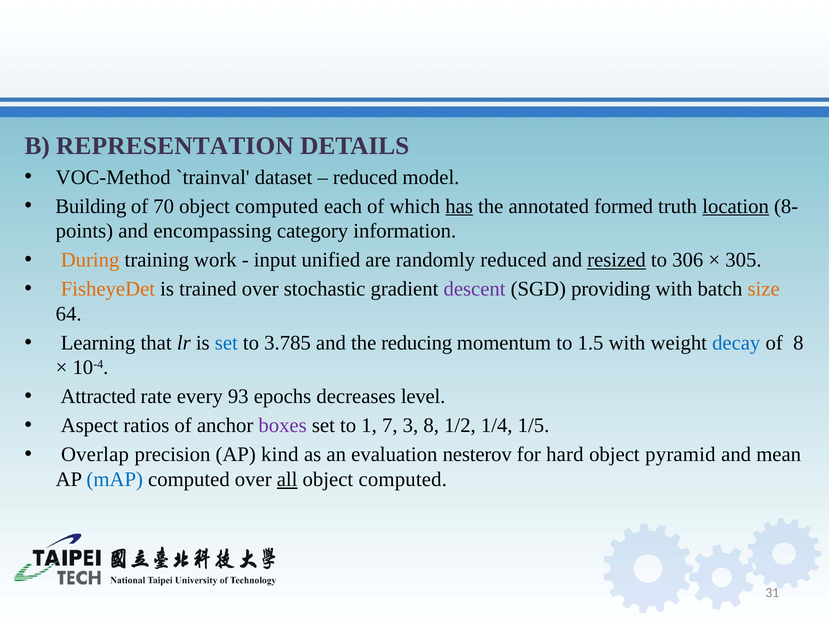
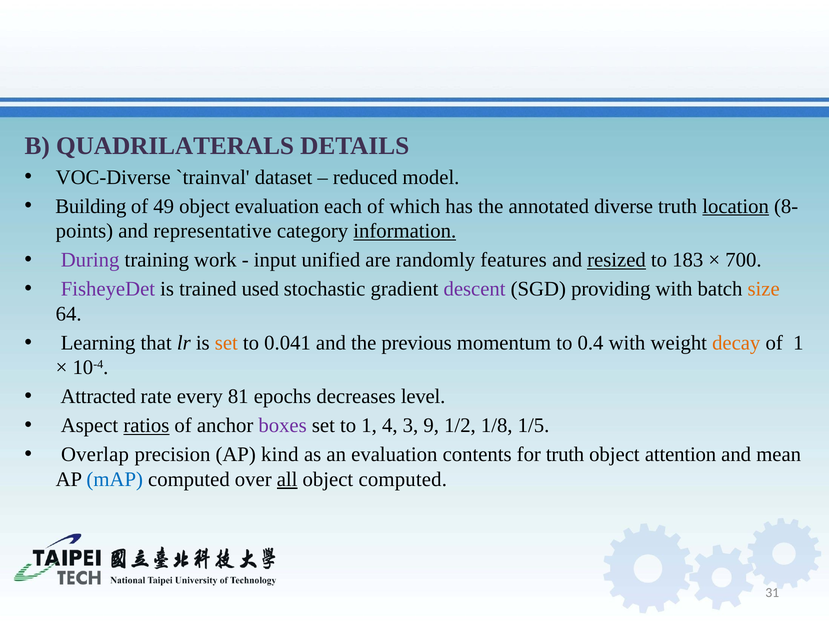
REPRESENTATION: REPRESENTATION -> QUADRILATERALS (175, 146)
VOC-Method: VOC-Method -> VOC-Diverse (113, 177)
70: 70 -> 49 (164, 206)
computed: computed -> evaluation (277, 206)
has underline: present -> none (459, 206)
formed: formed -> diverse (624, 206)
encompassing: encompassing -> representative (213, 231)
information underline: none -> present (405, 231)
During colour: orange -> purple (90, 260)
randomly reduced: reduced -> features (514, 260)
306: 306 -> 183 (688, 260)
305: 305 -> 700 (743, 260)
FisheyeDet colour: orange -> purple (108, 289)
trained over: over -> used (260, 289)
set colour: blue -> orange (226, 343)
3.785: 3.785 -> 0.041 (288, 343)
reducing: reducing -> previous (417, 343)
1.5: 1.5 -> 0.4 (591, 343)
decay colour: blue -> orange (736, 343)
of 8: 8 -> 1 (798, 343)
93: 93 -> 81 (238, 397)
ratios underline: none -> present (146, 426)
7: 7 -> 4 (390, 426)
3 8: 8 -> 9 (431, 426)
1/4: 1/4 -> 1/8 (497, 426)
nesterov: nesterov -> contents (477, 455)
for hard: hard -> truth (565, 455)
pyramid: pyramid -> attention (681, 455)
